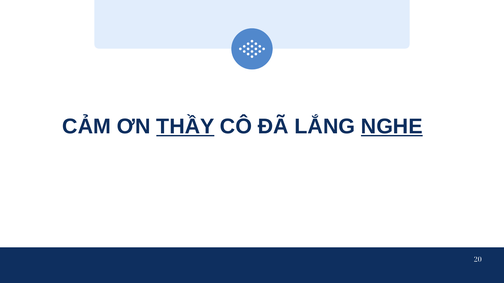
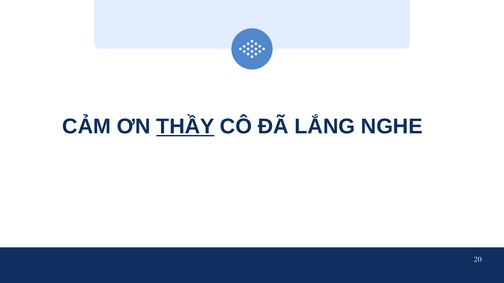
NGHE underline: present -> none (392, 127)
